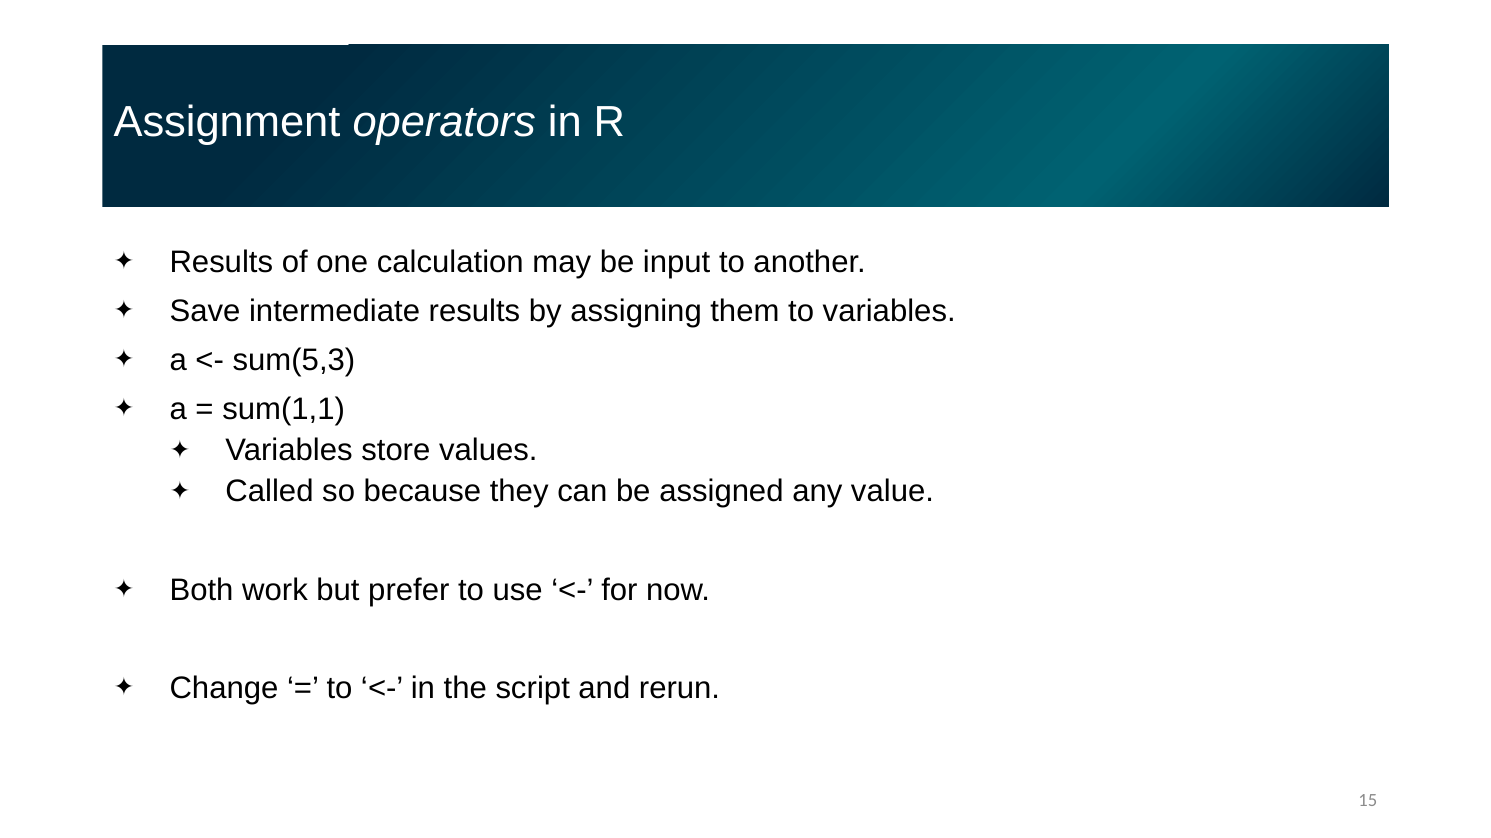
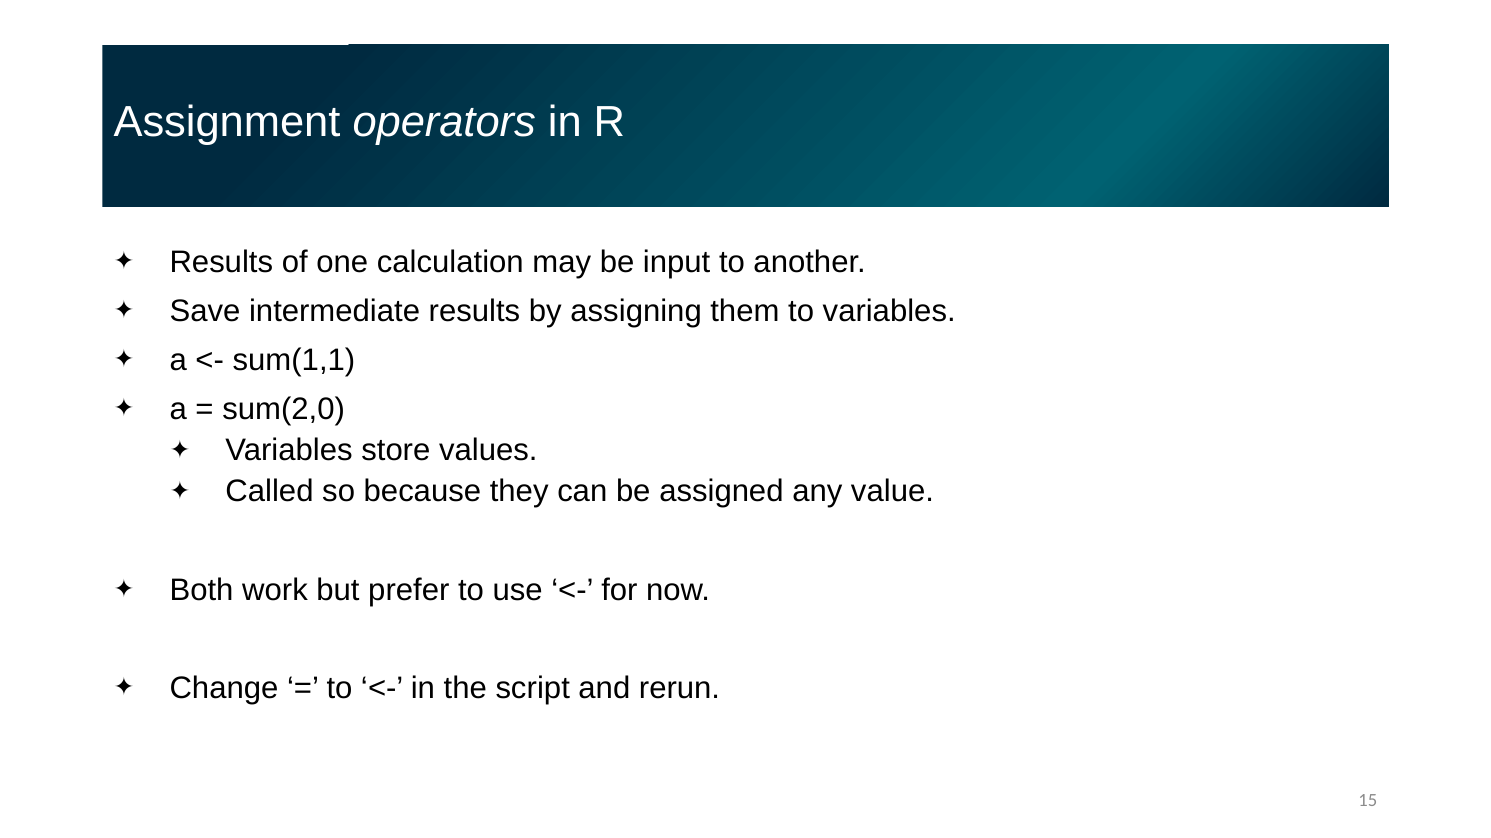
sum(5,3: sum(5,3 -> sum(1,1 (294, 360)
sum(1,1: sum(1,1 -> sum(2,0 (284, 409)
